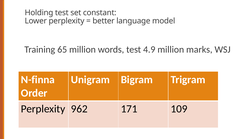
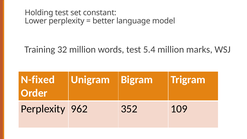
65: 65 -> 32 (62, 49)
4.9: 4.9 -> 5.4 (149, 49)
N-finna: N-finna -> N-fixed (38, 80)
171: 171 -> 352 (129, 109)
